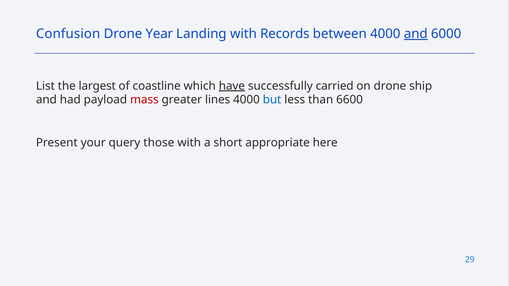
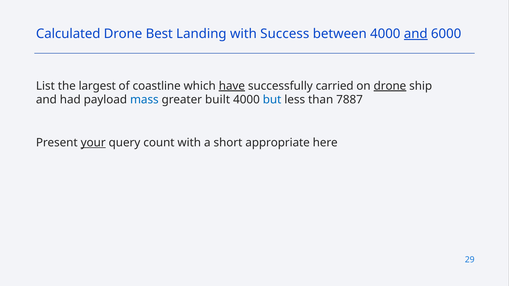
Confusion: Confusion -> Calculated (68, 34)
Year: Year -> Best (159, 34)
Records: Records -> Success (285, 34)
drone underline: none -> present (390, 86)
mass colour: red -> blue (144, 100)
lines: lines -> built (218, 100)
6600: 6600 -> 7887 (350, 100)
your underline: none -> present (93, 143)
those: those -> count (159, 143)
